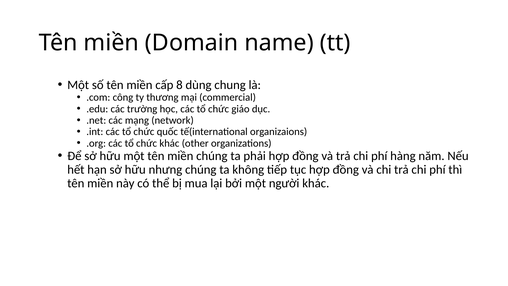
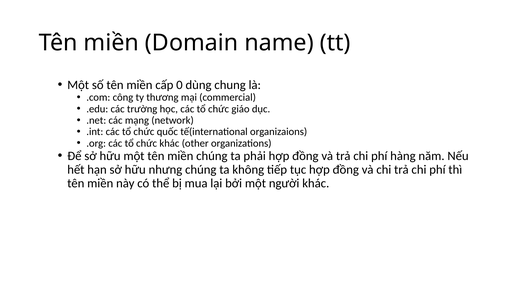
8: 8 -> 0 (179, 85)
